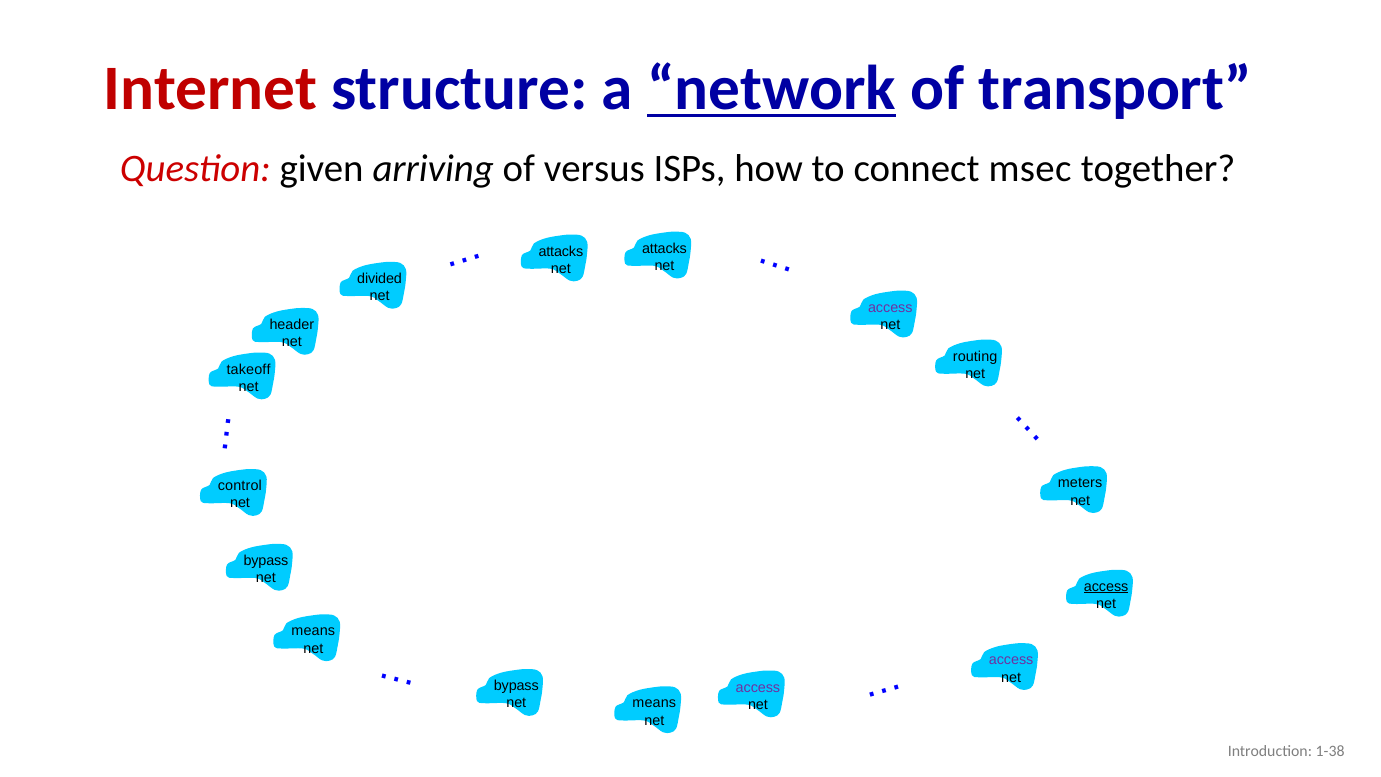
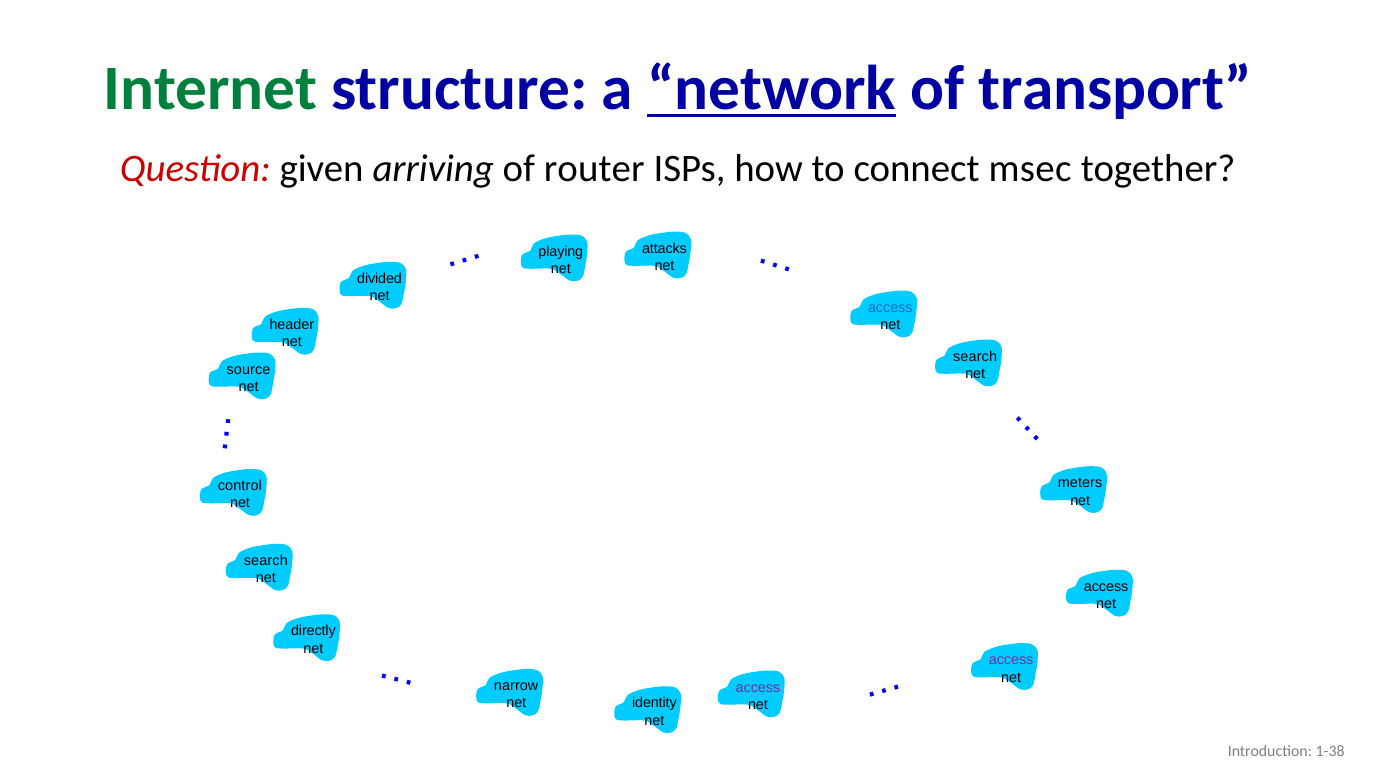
Internet colour: red -> green (210, 88)
versus: versus -> router (594, 168)
attacks: attacks -> playing (561, 251)
access colour: purple -> blue (890, 307)
routing: routing -> search (975, 356)
takeoff: takeoff -> source (249, 369)
bypass: bypass -> search (266, 561)
access underline: present -> none (1106, 586)
means: means -> directly (313, 631)
bypass: bypass -> narrow (516, 686)
means: means -> identity (654, 703)
